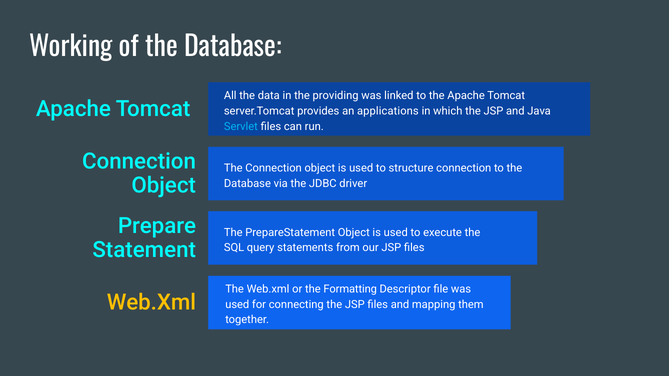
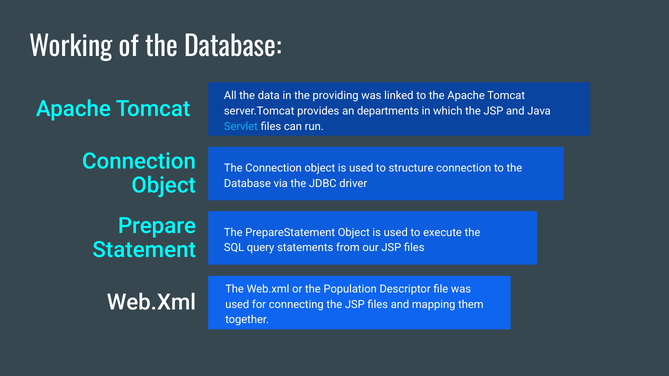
applications: applications -> departments (388, 111)
Formatting: Formatting -> Population (350, 289)
Web.Xml colour: yellow -> white (151, 303)
